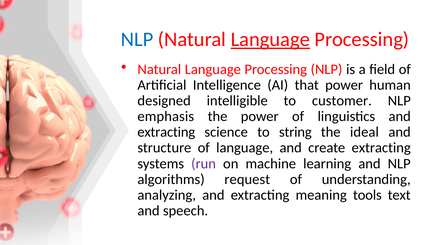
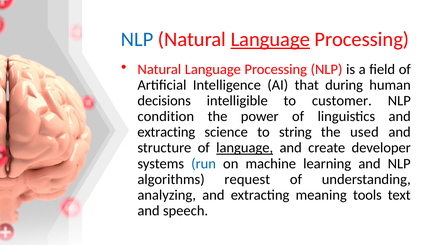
that power: power -> during (344, 85)
designed: designed -> decisions (164, 101)
emphasis: emphasis -> condition (166, 117)
ideal: ideal -> used (364, 132)
language underline: none -> present (245, 148)
create extracting: extracting -> developer (381, 148)
run colour: purple -> blue (204, 164)
